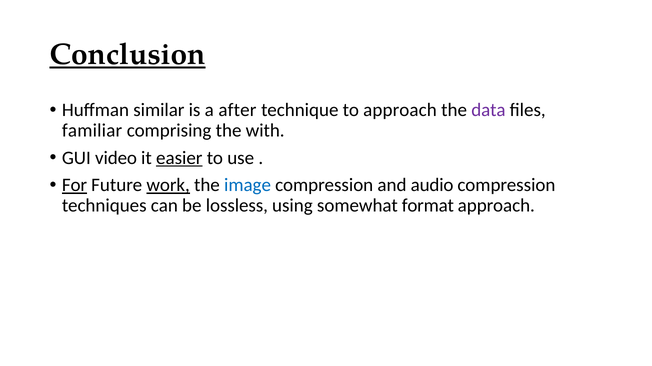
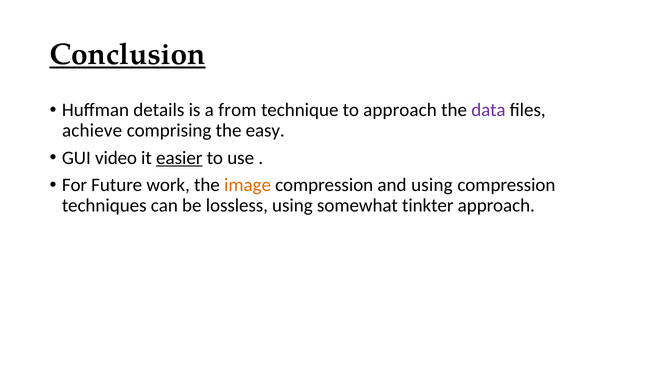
similar: similar -> details (159, 110)
after: after -> from (237, 110)
familiar: familiar -> achieve (92, 131)
with: with -> easy (265, 131)
For underline: present -> none (75, 185)
work underline: present -> none (168, 185)
image colour: blue -> orange (248, 185)
and audio: audio -> using (432, 185)
format: format -> tinkter (428, 206)
